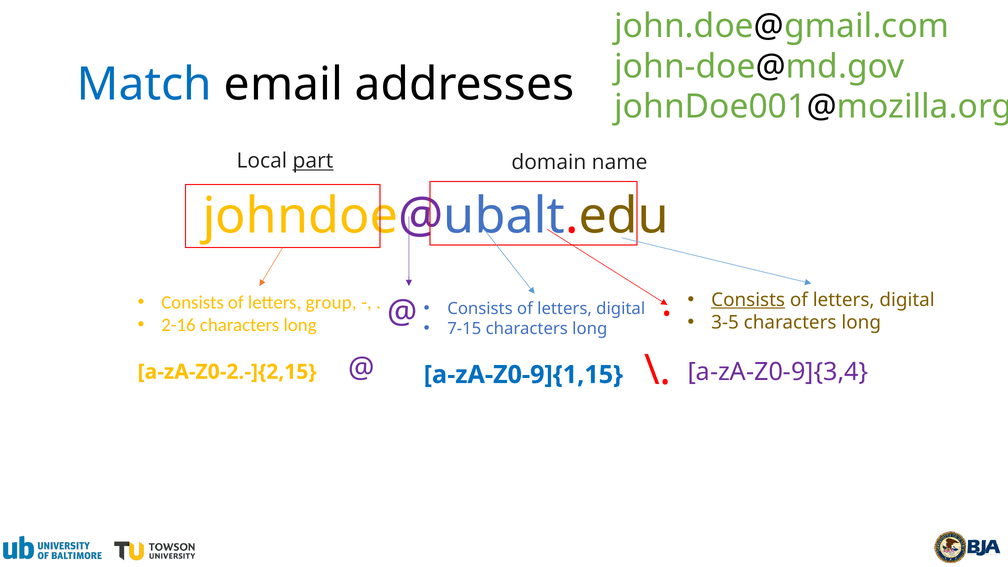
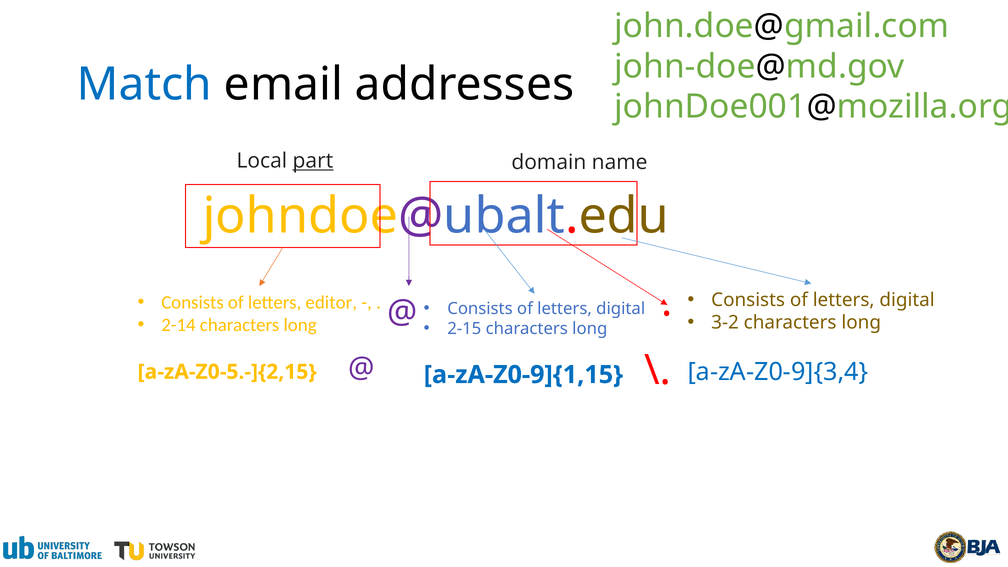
Consists underline: present -> none (748, 300)
group: group -> editor (331, 302)
3-5: 3-5 -> 3-2 (725, 323)
2-16: 2-16 -> 2-14 (178, 325)
7-15: 7-15 -> 2-15 (464, 329)
a-zA-Z0-9]{3,4 colour: purple -> blue (778, 372)
a-zA-Z0-2.-]{2,15: a-zA-Z0-2.-]{2,15 -> a-zA-Z0-5.-]{2,15 (227, 372)
